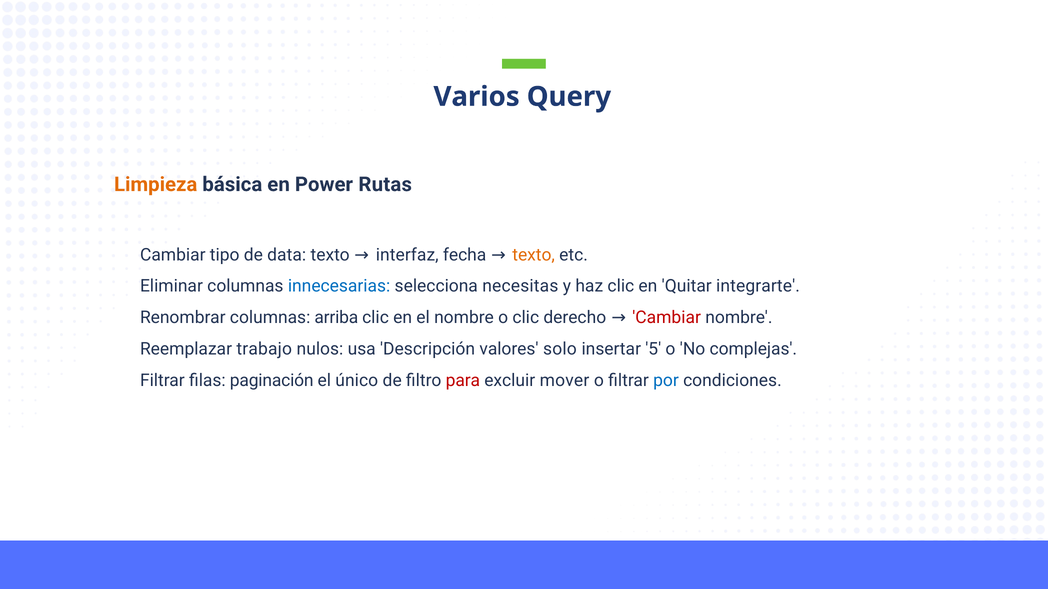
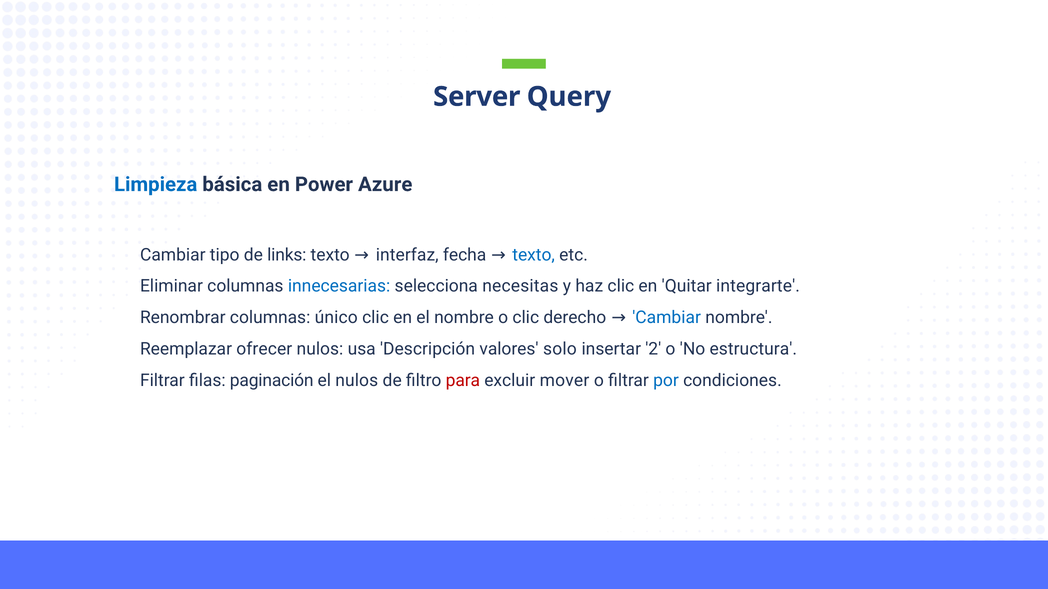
Varios: Varios -> Server (477, 97)
Limpieza colour: orange -> blue (156, 185)
Rutas: Rutas -> Azure (385, 185)
data: data -> links (287, 255)
texto colour: orange -> blue (534, 255)
arriba: arriba -> único (336, 318)
Cambiar colour: red -> blue (667, 318)
trabajo: trabajo -> ofrecer (264, 349)
5: 5 -> 2 (653, 349)
complejas: complejas -> estructura (753, 349)
el único: único -> nulos (357, 381)
